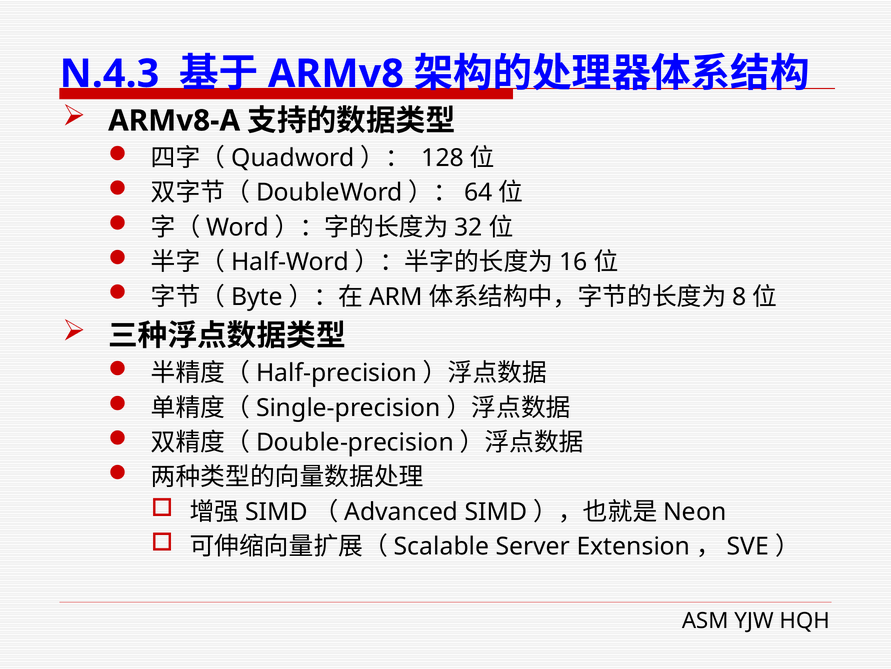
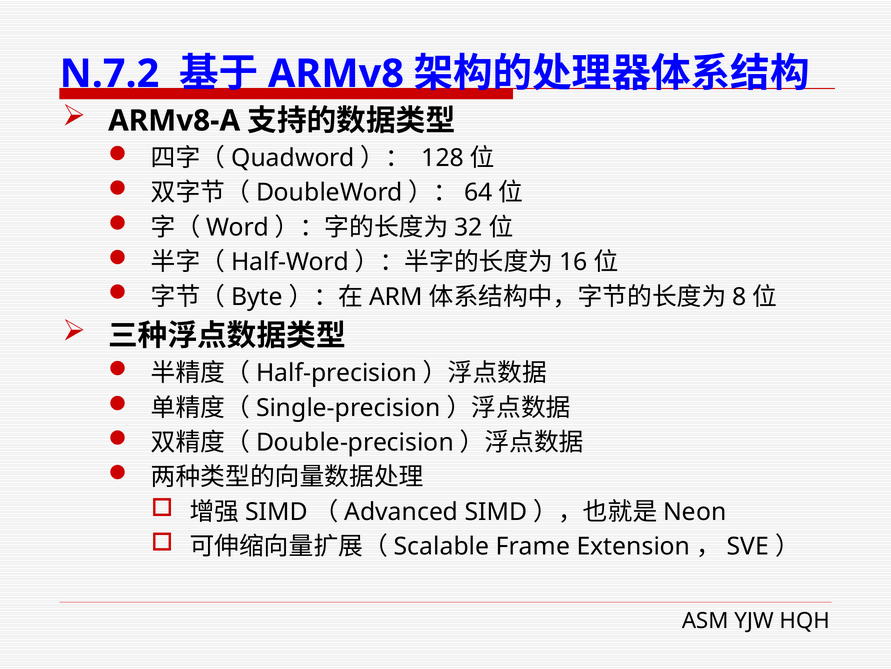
N.4.3: N.4.3 -> N.7.2 (109, 74)
Server: Server -> Frame (533, 546)
